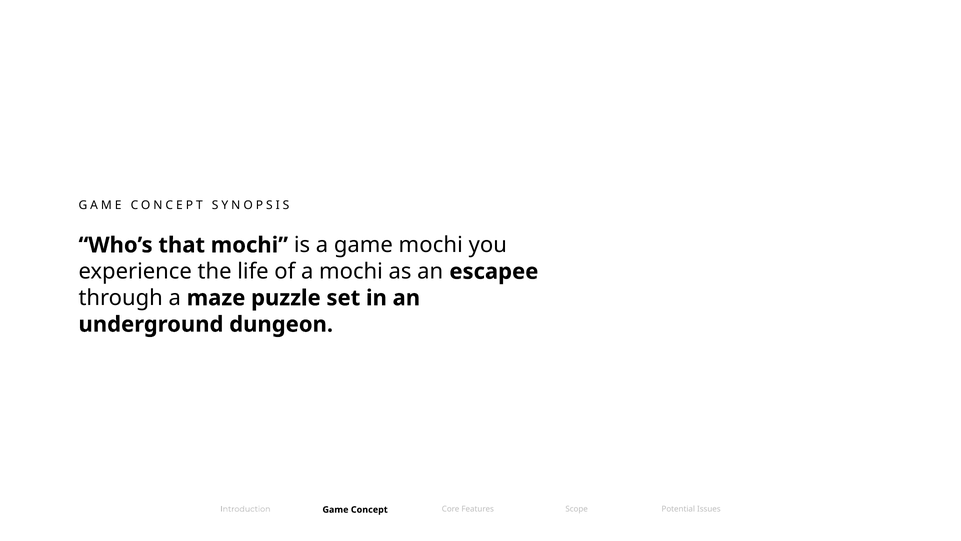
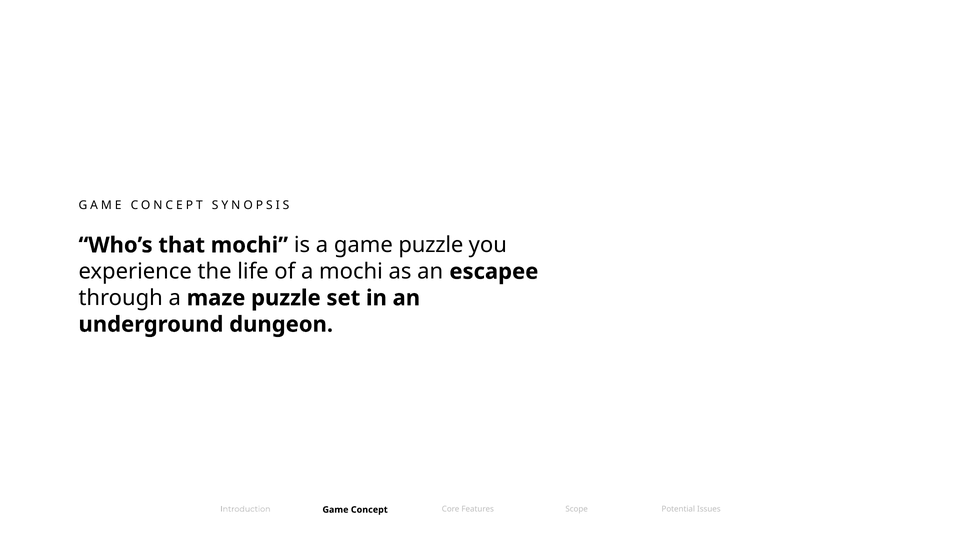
game mochi: mochi -> puzzle (431, 245)
